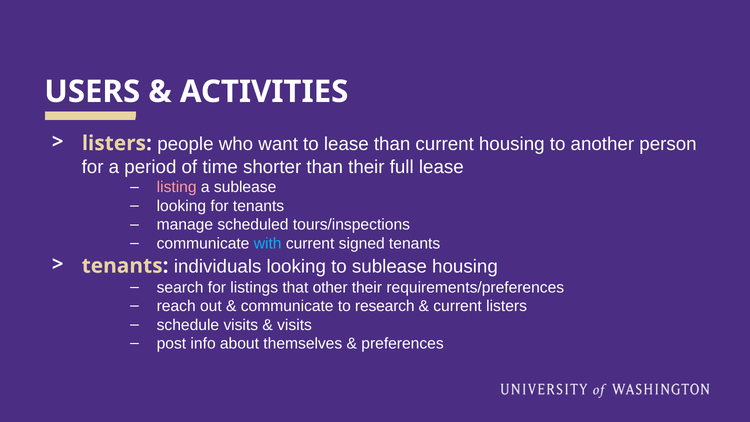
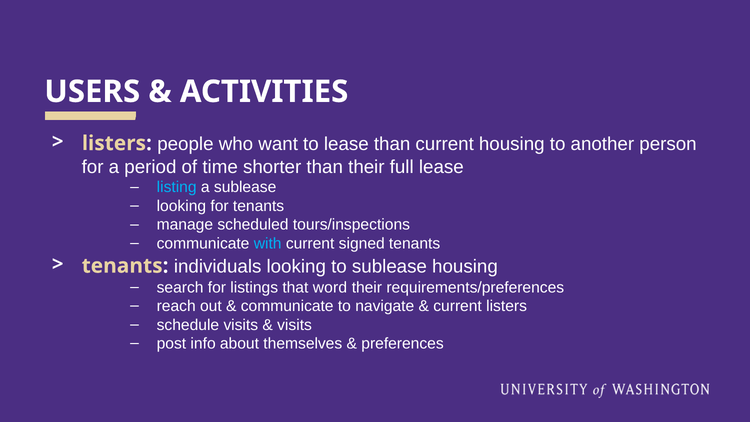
listing colour: pink -> light blue (177, 187)
other: other -> word (330, 287)
research: research -> navigate (385, 306)
